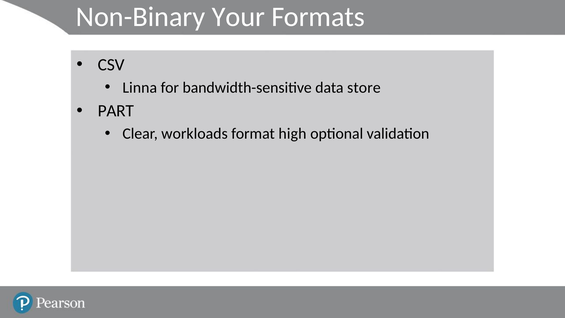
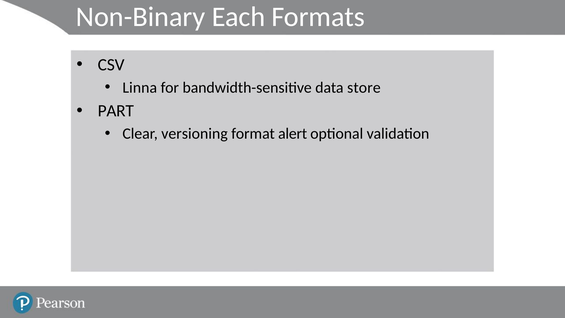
Your: Your -> Each (238, 17)
workloads: workloads -> versioning (195, 134)
high: high -> alert (293, 134)
